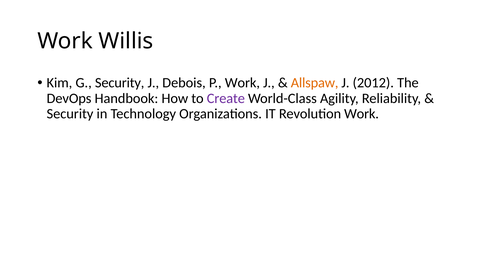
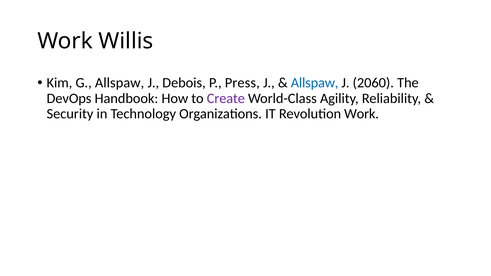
G Security: Security -> Allspaw (120, 83)
P Work: Work -> Press (242, 83)
Allspaw colour: orange -> blue (315, 83)
2012: 2012 -> 2060 (373, 83)
